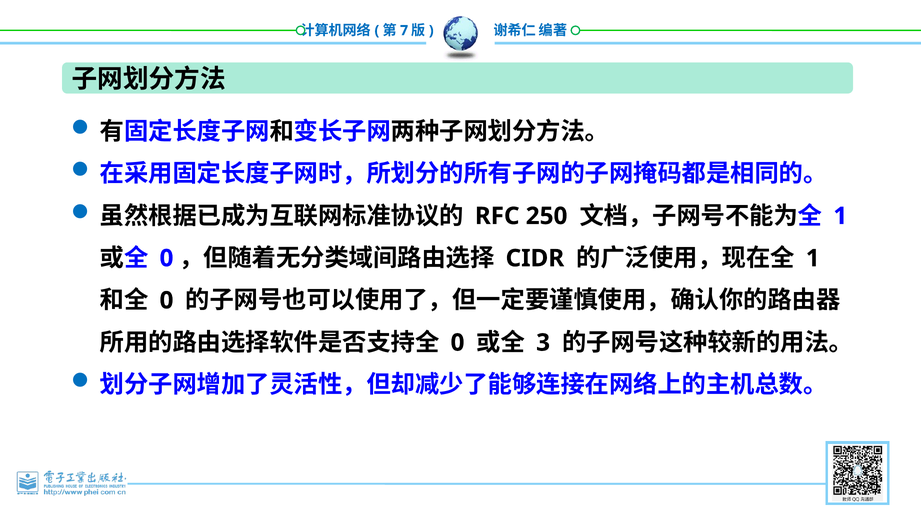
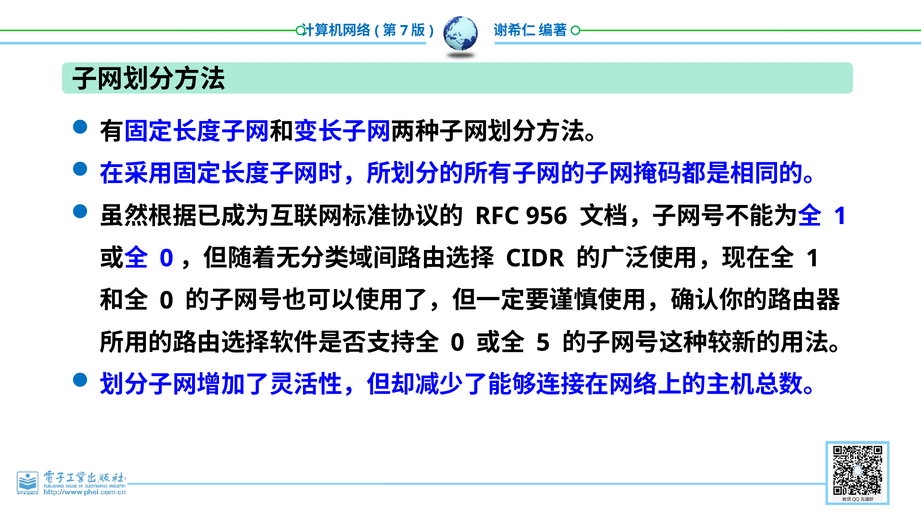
250: 250 -> 956 (547, 216)
3: 3 -> 5 (543, 343)
